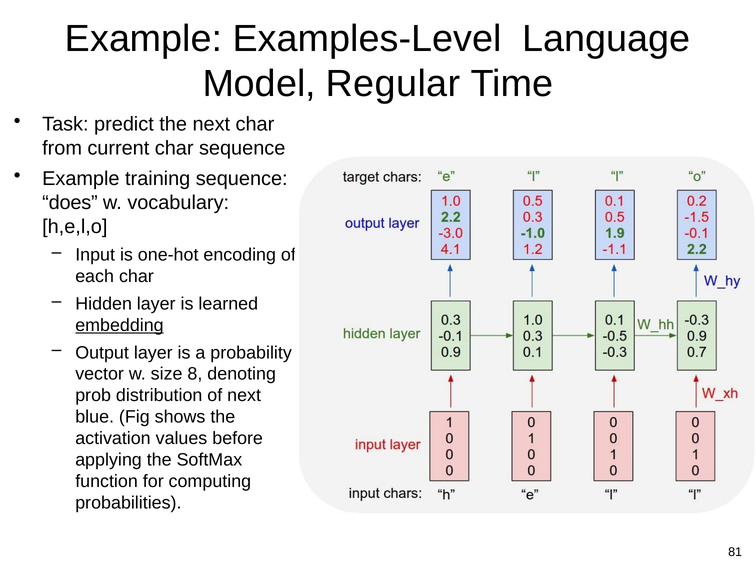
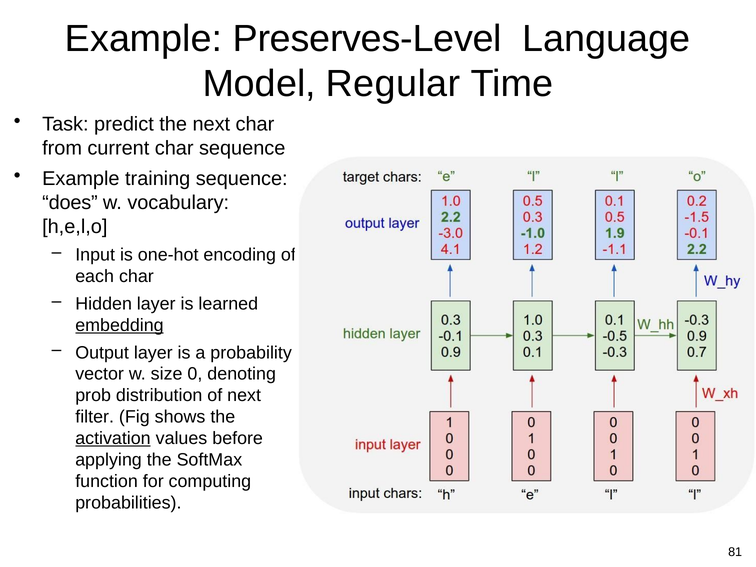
Examples-Level: Examples-Level -> Preserves-Level (367, 39)
8: 8 -> 0 (195, 374)
blue: blue -> filter (95, 417)
activation underline: none -> present (113, 438)
